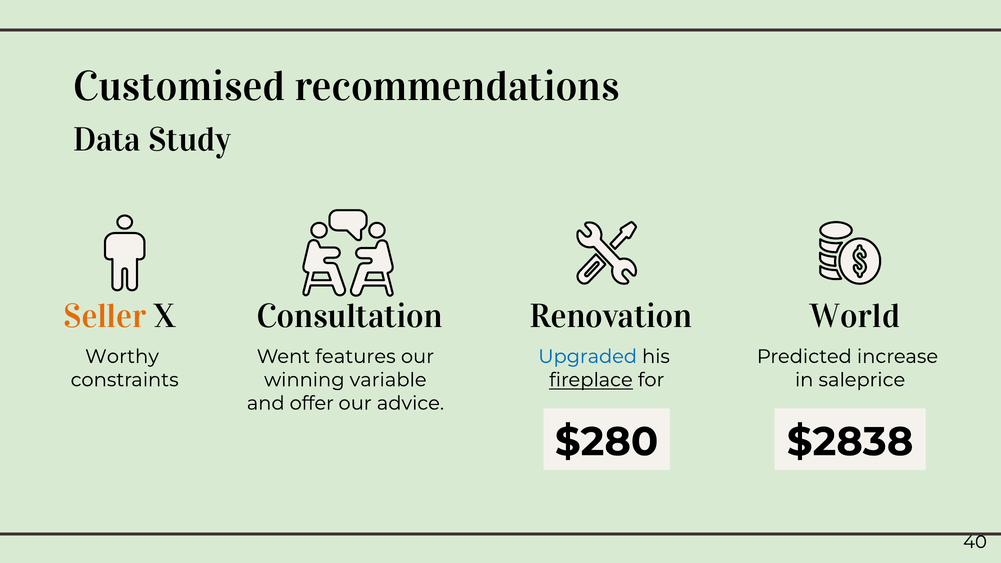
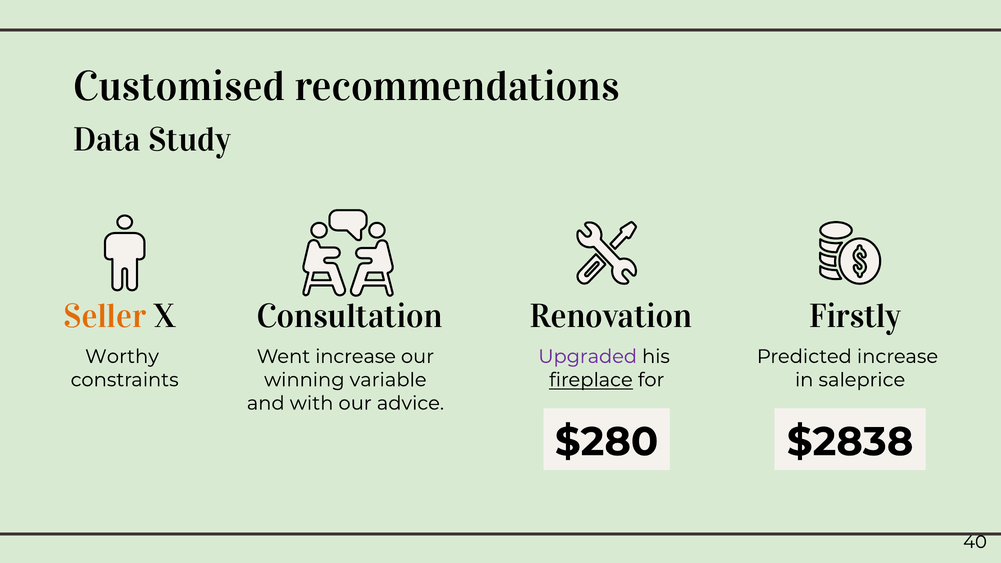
World: World -> Firstly (855, 316)
Went features: features -> increase (356, 357)
Upgraded colour: blue -> purple (588, 357)
offer: offer -> with (312, 403)
